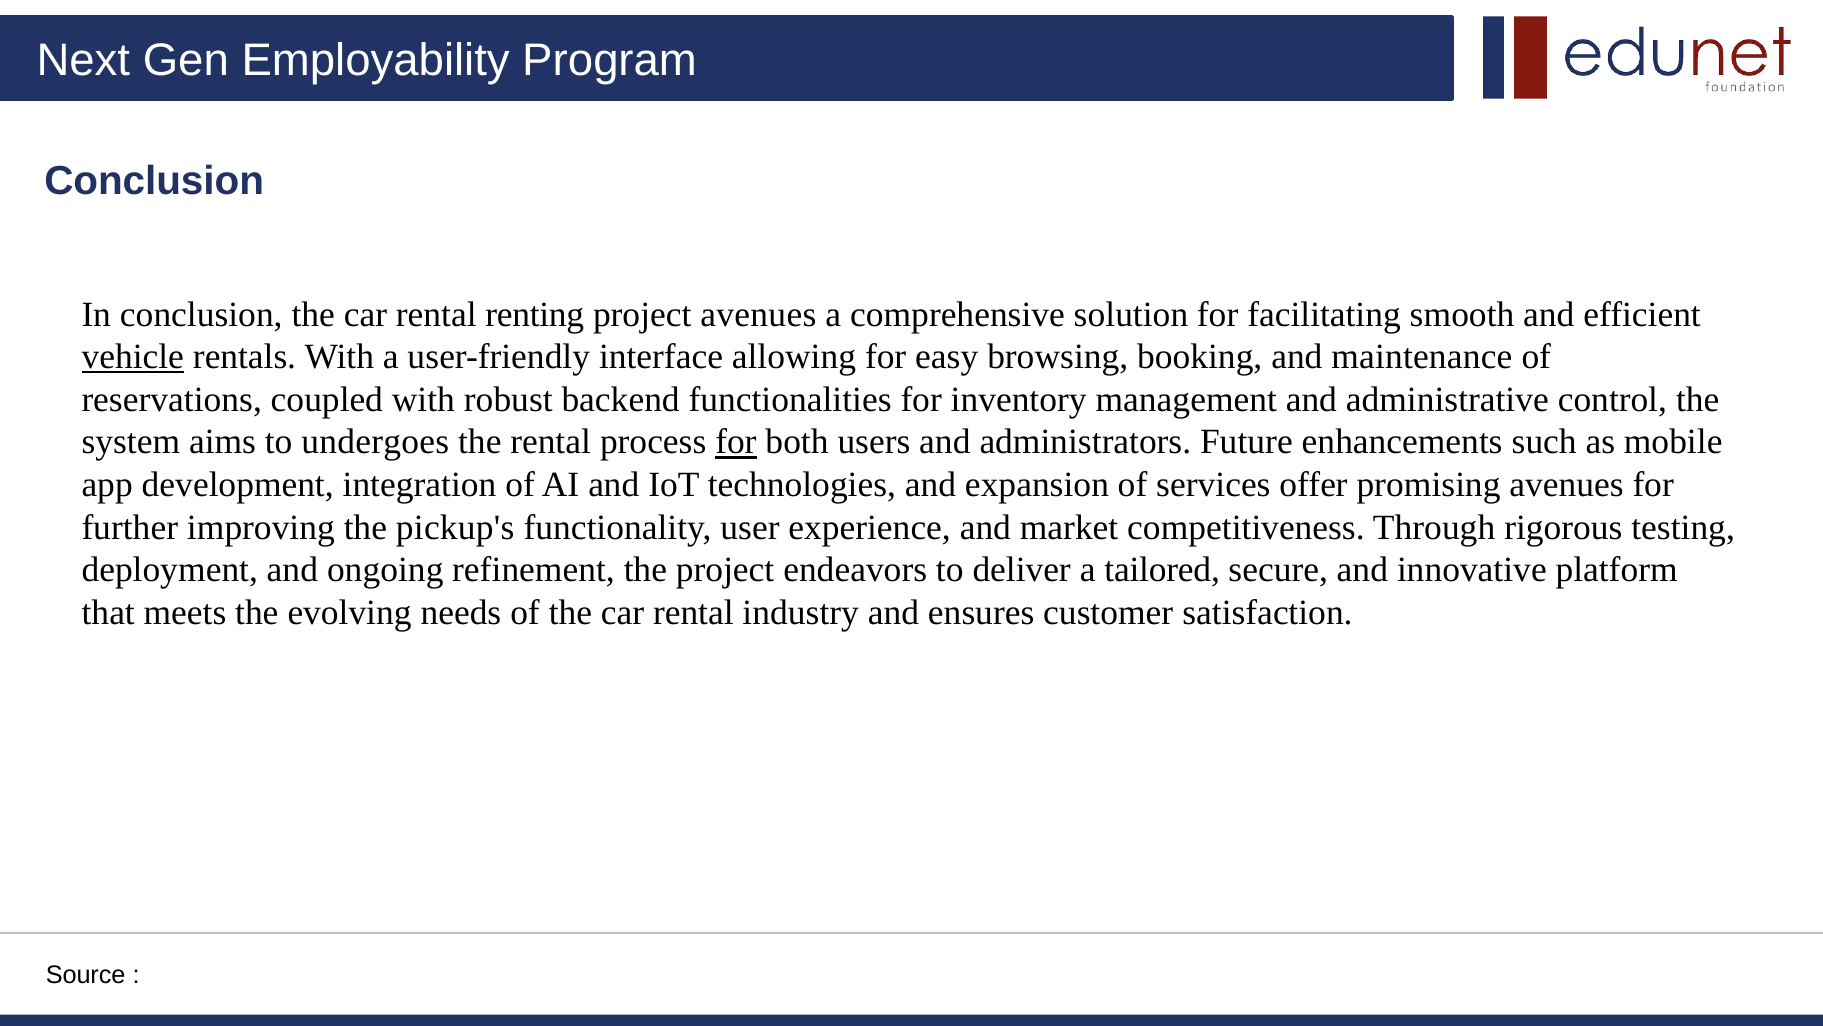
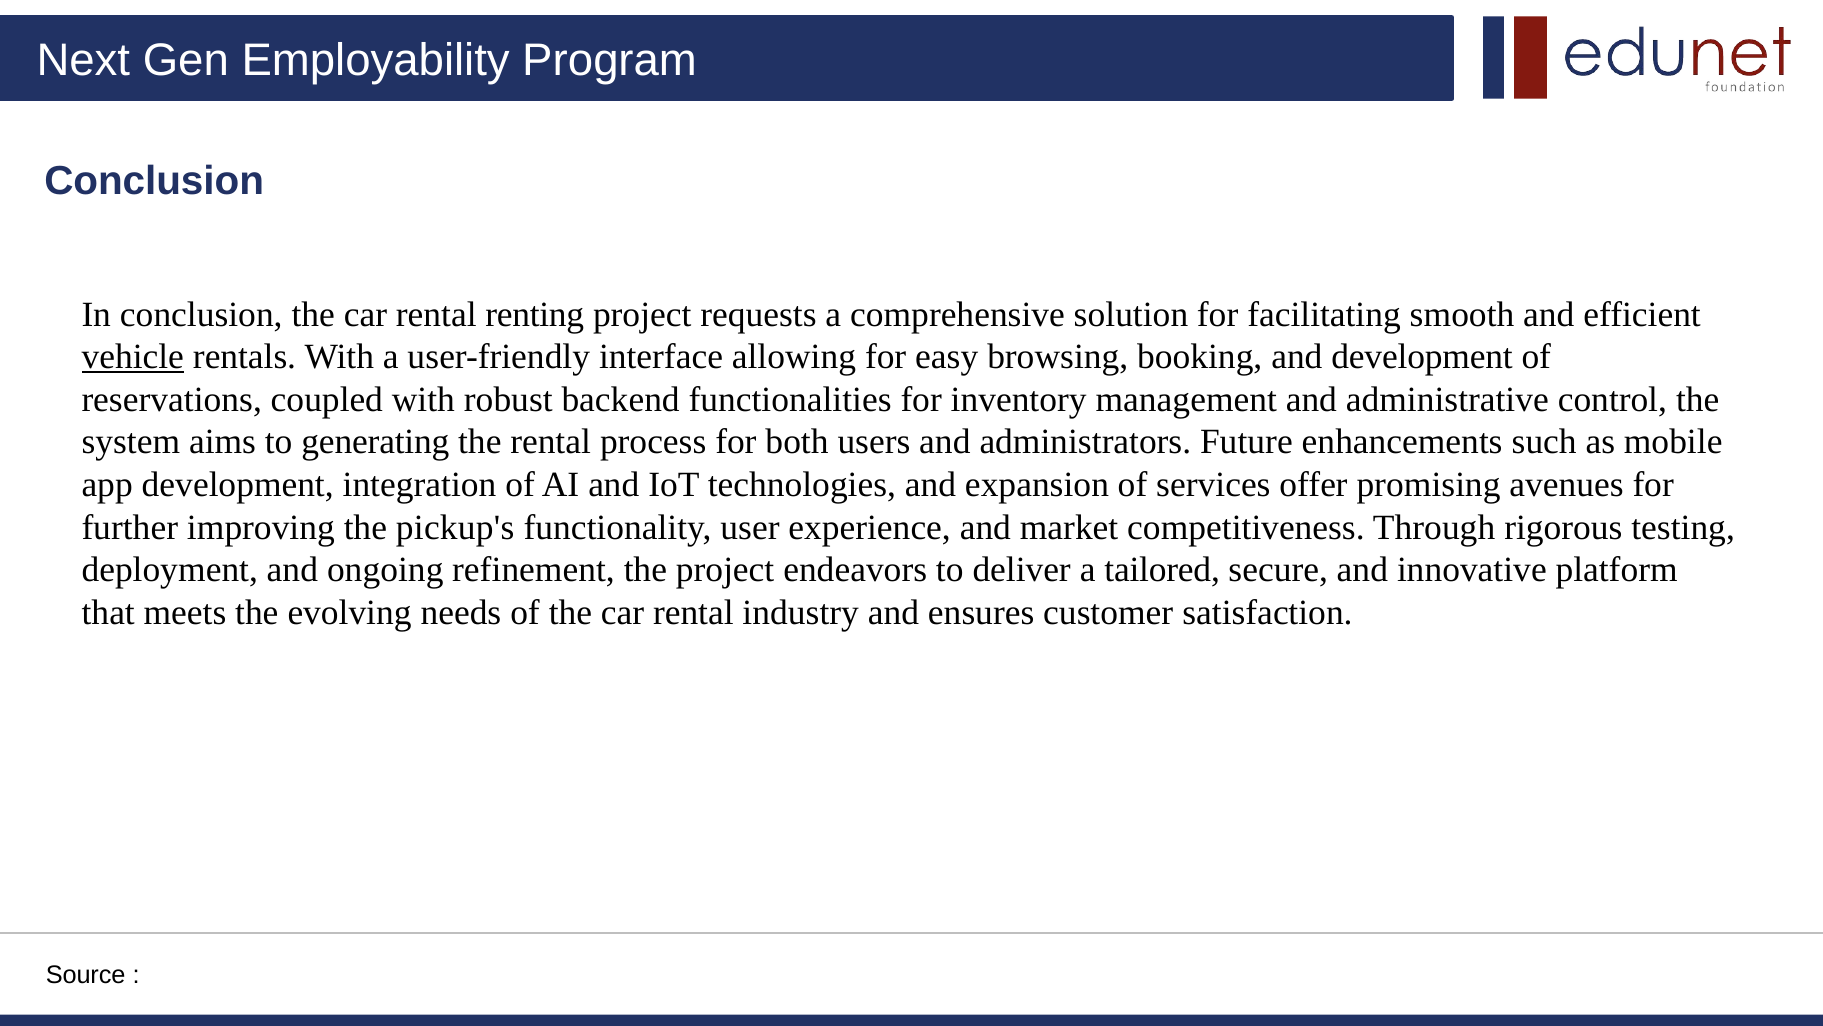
project avenues: avenues -> requests (758, 314)
and maintenance: maintenance -> development (1422, 357)
undergoes: undergoes -> generating (375, 442)
for underline: present -> none (736, 442)
